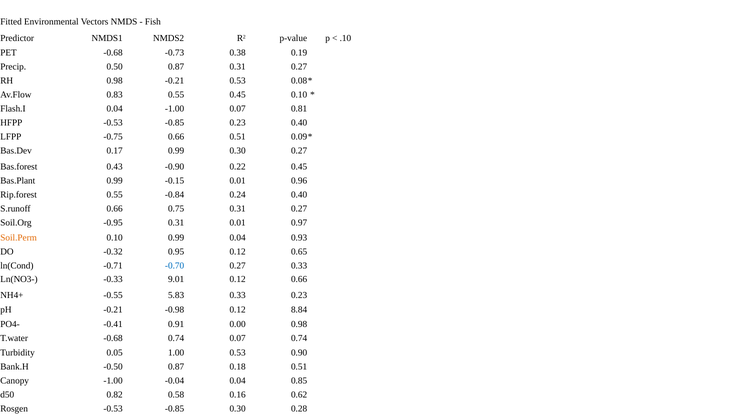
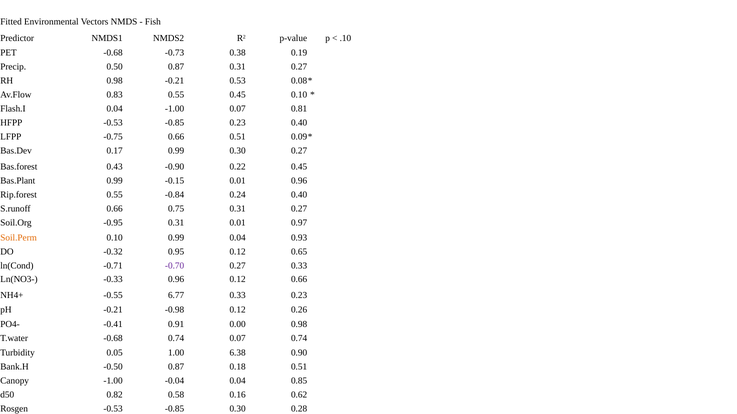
-0.70 colour: blue -> purple (175, 266)
-0.33 9.01: 9.01 -> 0.96 (176, 279)
5.83: 5.83 -> 6.77 (176, 296)
8.84: 8.84 -> 0.26 (299, 310)
1.00 0.53: 0.53 -> 6.38 (238, 353)
